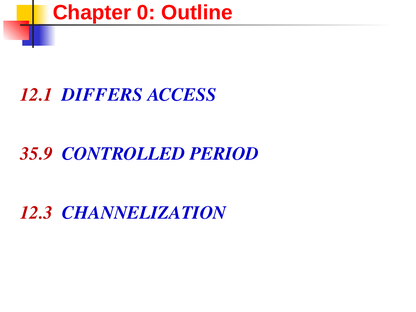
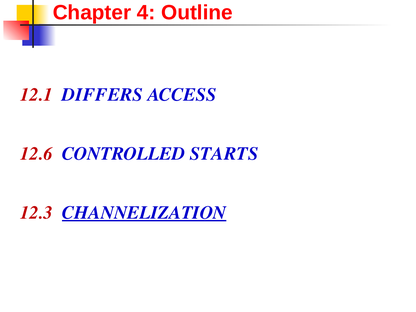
0: 0 -> 4 (146, 13)
35.9: 35.9 -> 12.6 (36, 154)
PERIOD: PERIOD -> STARTS (224, 154)
CHANNELIZATION underline: none -> present (144, 213)
